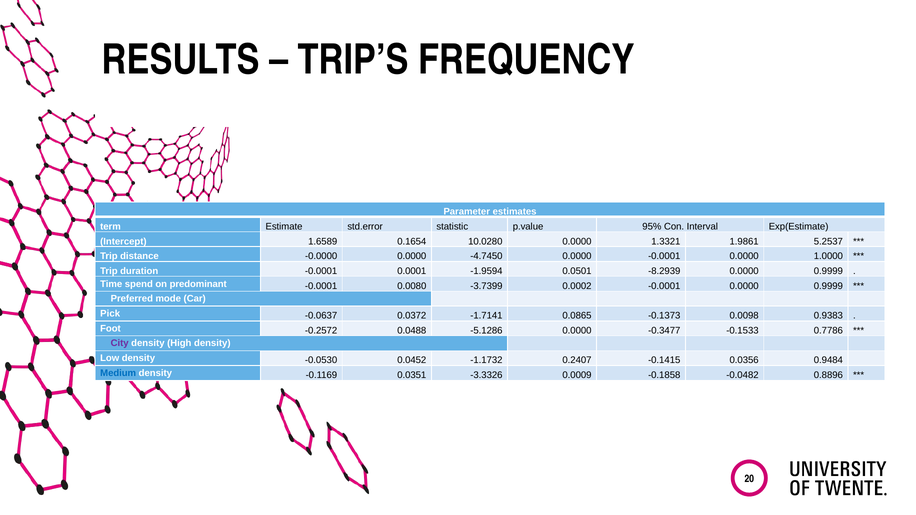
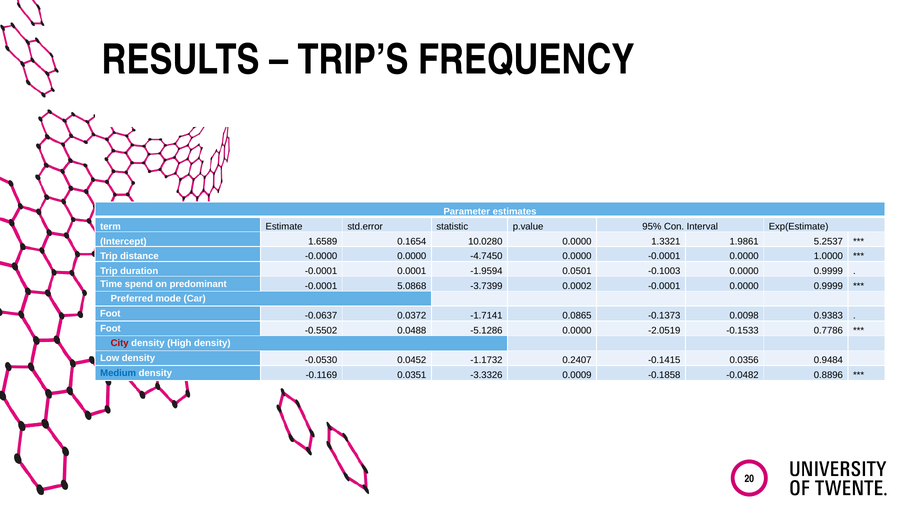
-8.2939: -8.2939 -> -0.1003 (664, 271)
0.0080: 0.0080 -> 5.0868 (412, 286)
Pick: Pick -> Foot (110, 314)
-0.2572: -0.2572 -> -0.5502 (321, 331)
-0.3477: -0.3477 -> -2.0519 (664, 331)
City colour: purple -> red (120, 344)
